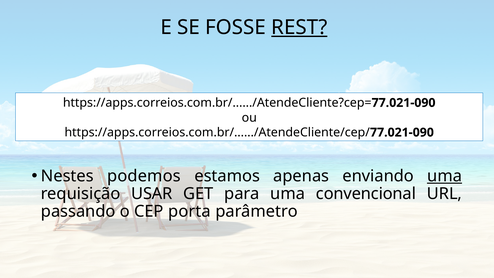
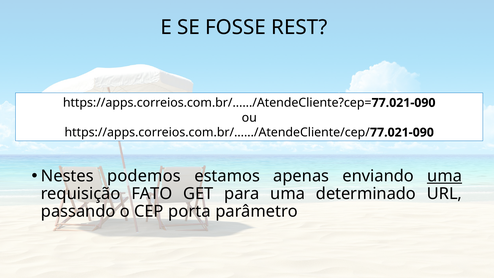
REST underline: present -> none (299, 27)
USAR: USAR -> FATO (152, 194)
convencional: convencional -> determinado (366, 194)
